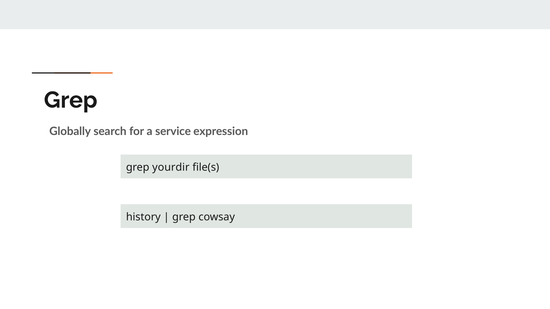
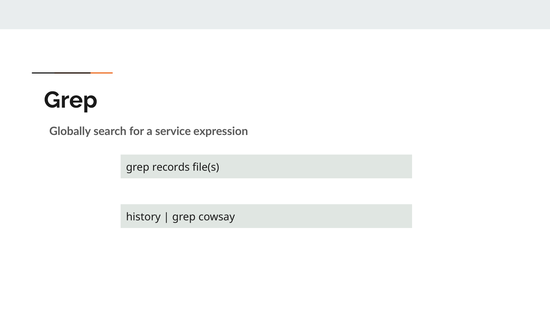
yourdir: yourdir -> records (171, 167)
